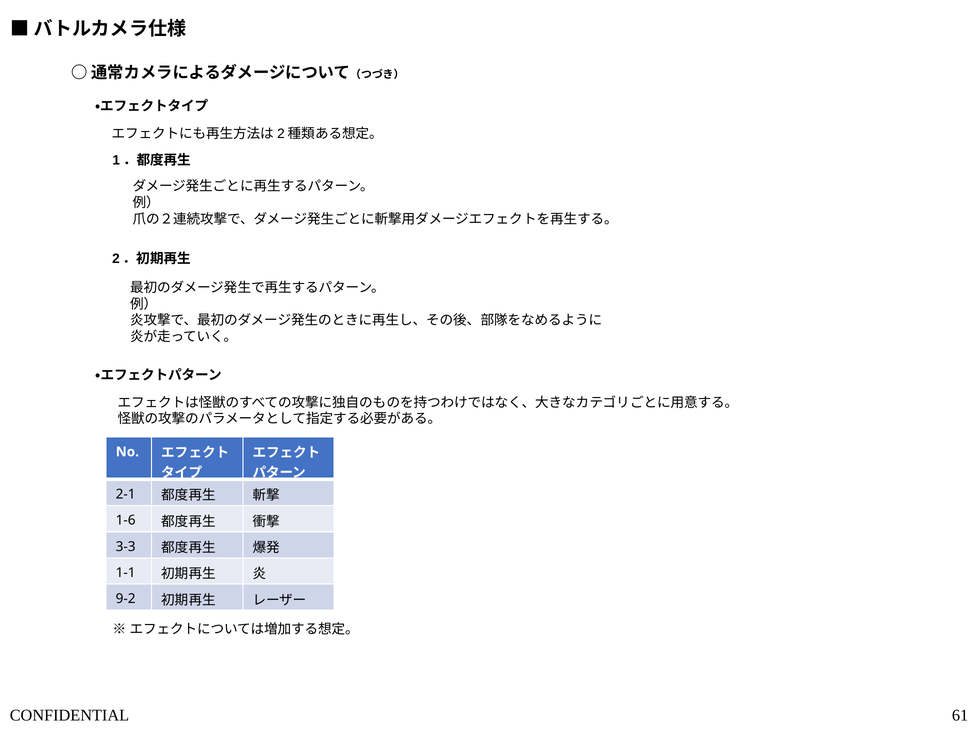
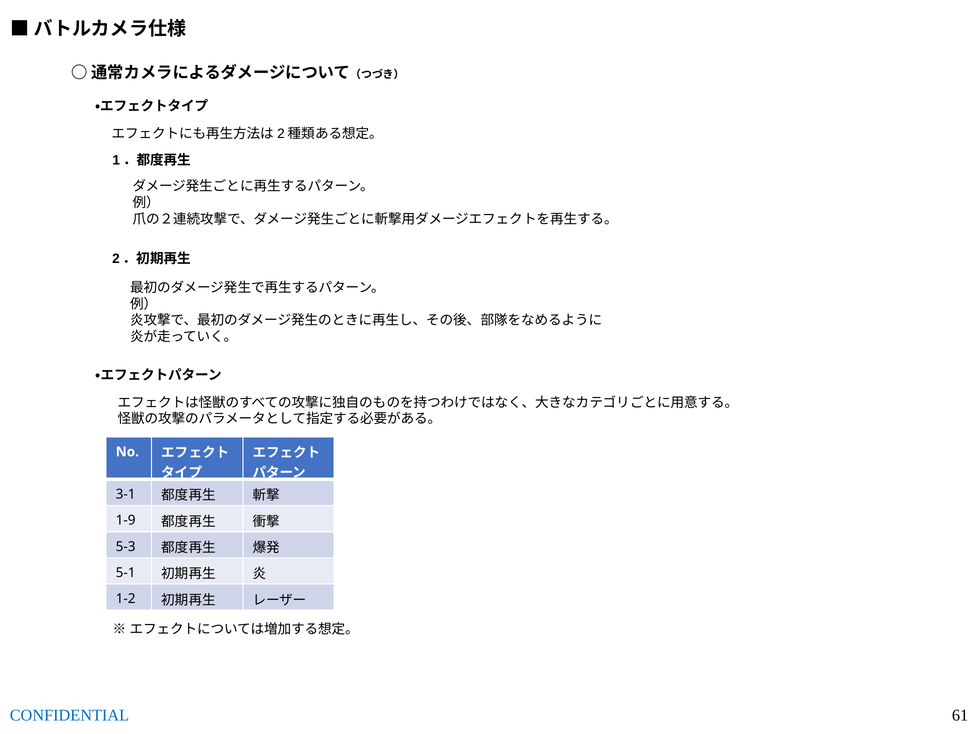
2-1: 2-1 -> 3-1 (126, 494)
1-6: 1-6 -> 1-9 (126, 520)
3-3: 3-3 -> 5-3 (126, 546)
1-1: 1-1 -> 5-1 (126, 572)
9-2: 9-2 -> 1-2 (126, 599)
CONFIDENTIAL colour: black -> blue (69, 715)
